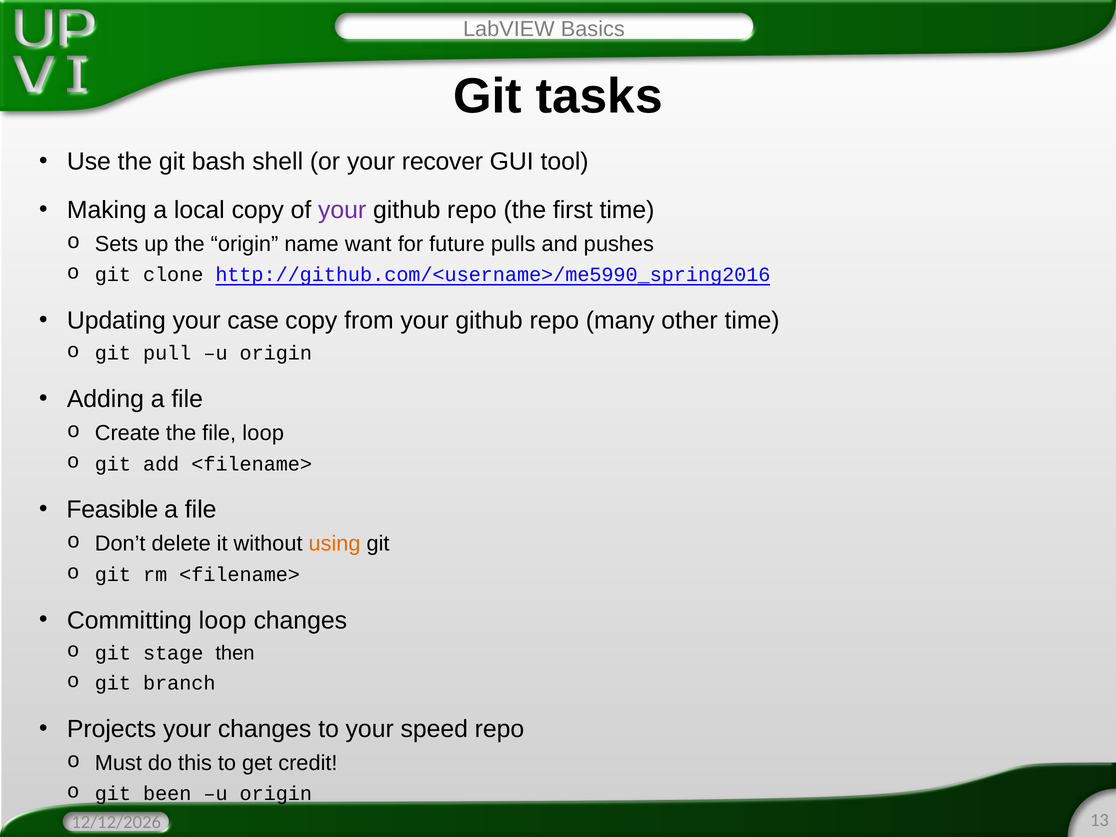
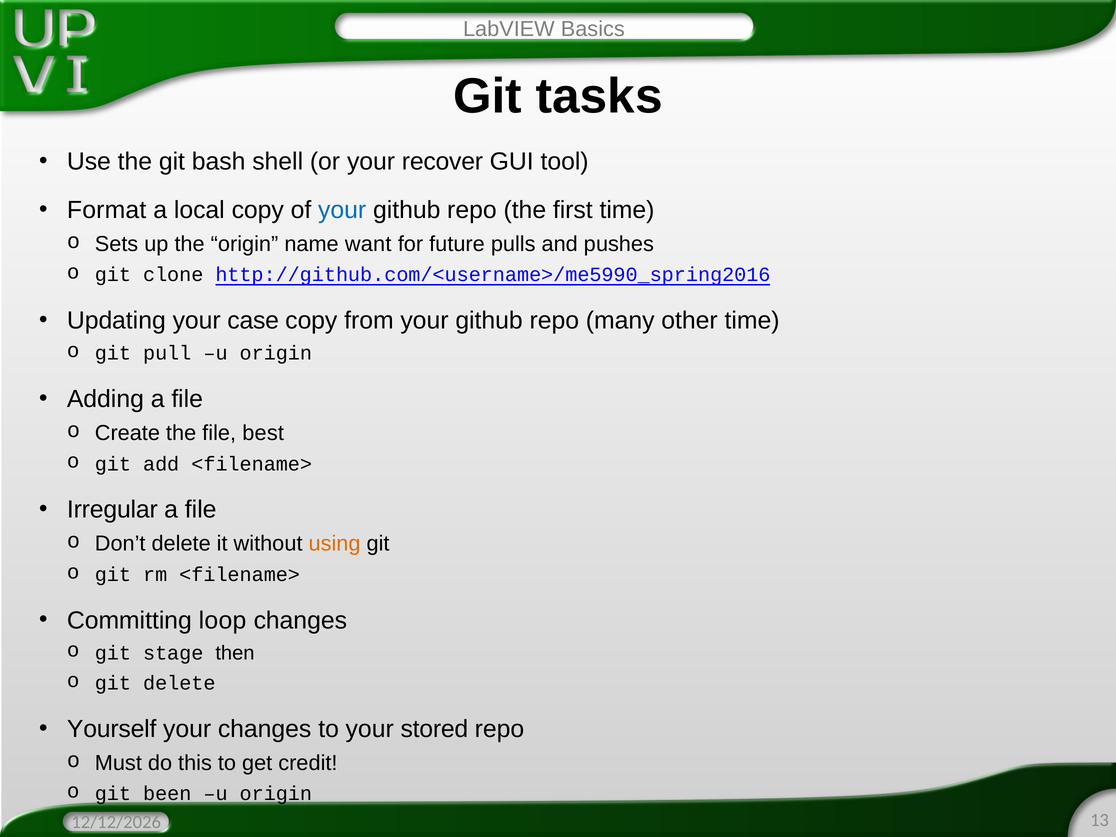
Making: Making -> Format (107, 210)
your colour: purple -> blue (342, 210)
file loop: loop -> best (263, 433)
Feasible: Feasible -> Irregular (112, 510)
git branch: branch -> delete (179, 683)
Projects: Projects -> Yourself (112, 729)
speed: speed -> stored (434, 729)
